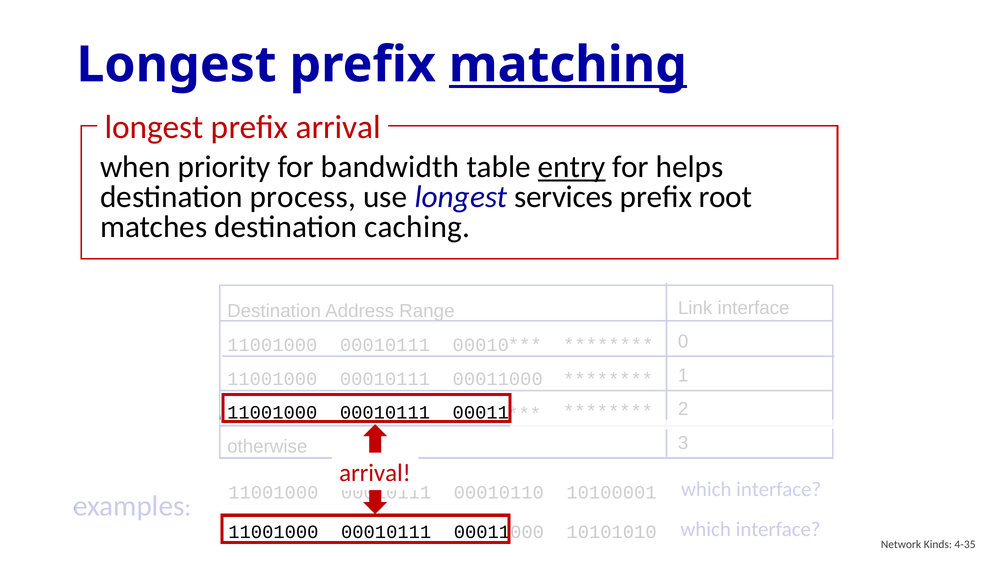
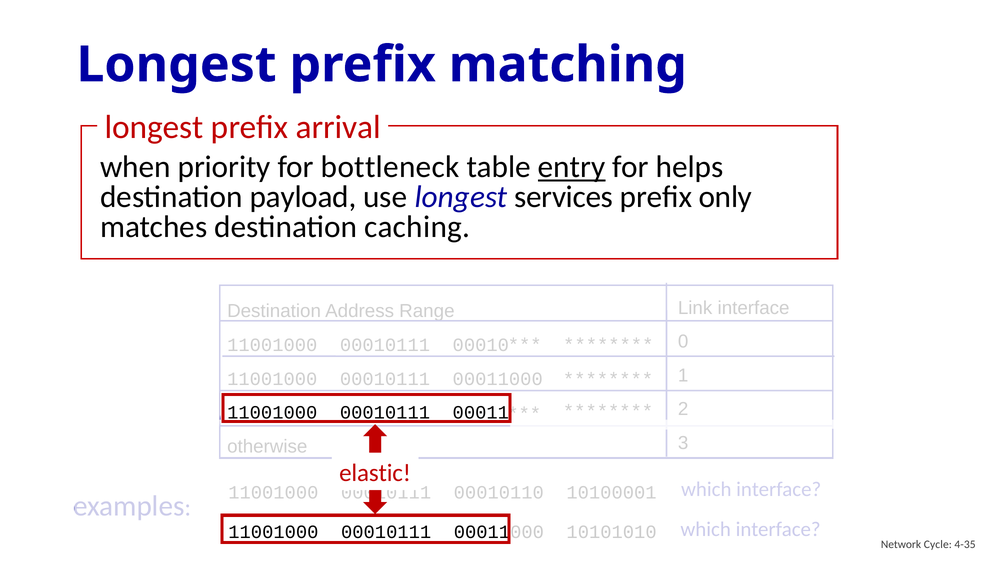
matching underline: present -> none (568, 65)
bandwidth: bandwidth -> bottleneck (390, 167)
process: process -> payload (303, 197)
root: root -> only (725, 197)
arrival: arrival -> elastic (375, 474)
Kinds: Kinds -> Cycle (938, 545)
